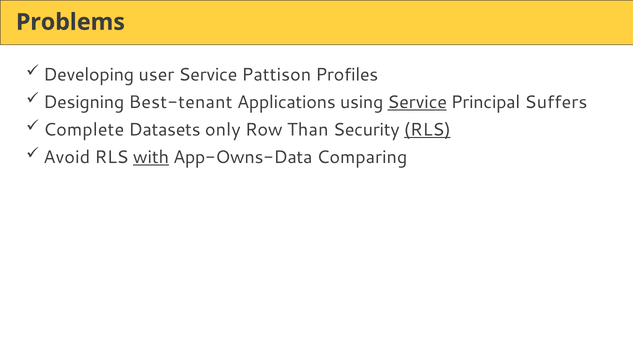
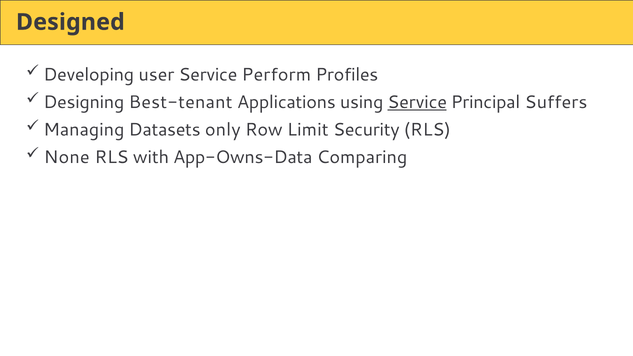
Problems: Problems -> Designed (70, 22)
Pattison: Pattison -> Perform (276, 75)
Complete: Complete -> Managing (84, 130)
Than: Than -> Limit (308, 130)
RLS underline: present -> none (427, 130)
Avoid: Avoid -> None (67, 157)
with underline: present -> none (151, 157)
